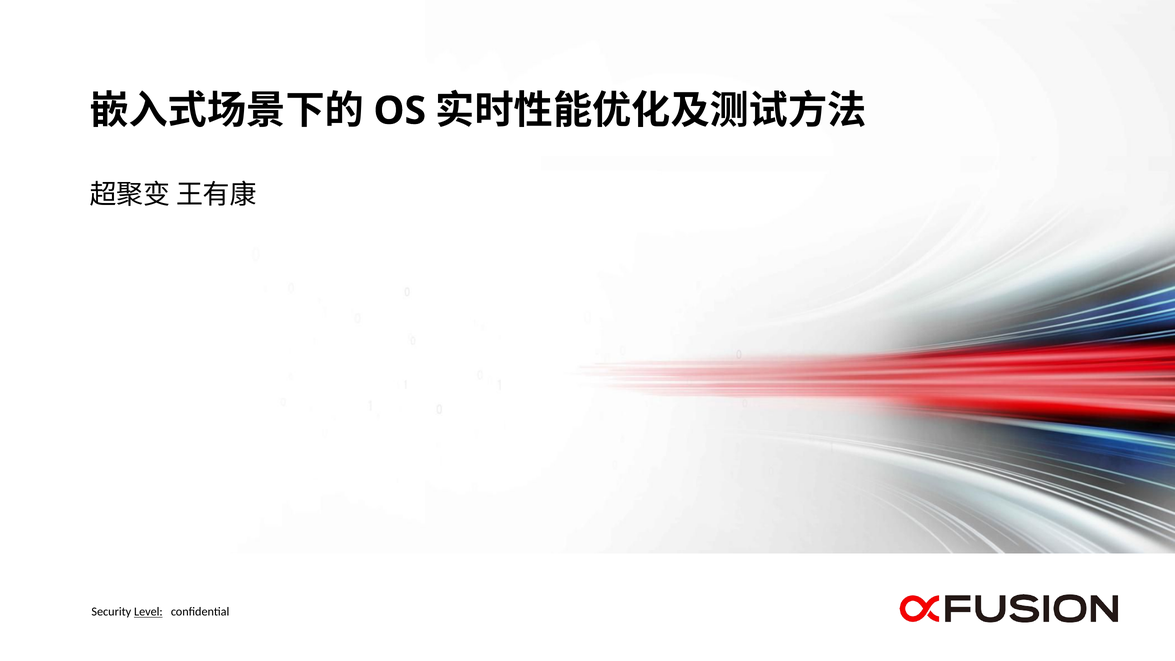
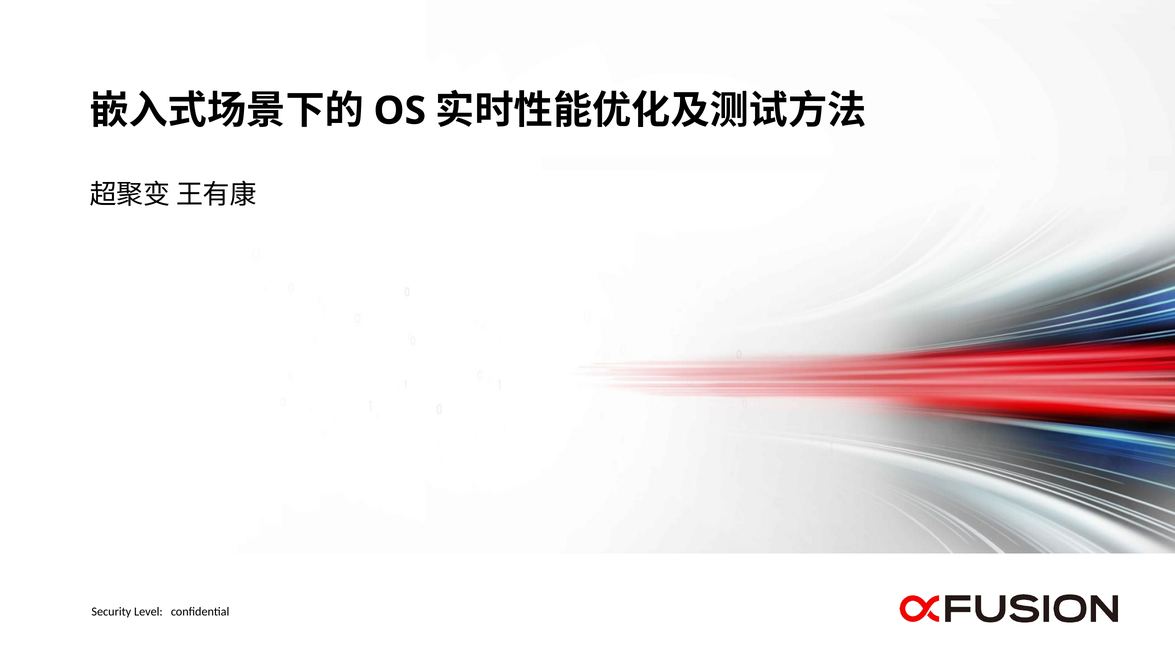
Level underline: present -> none (148, 612)
